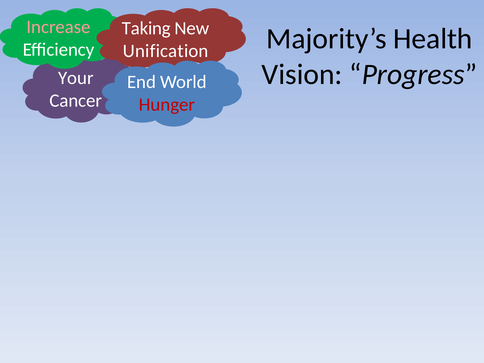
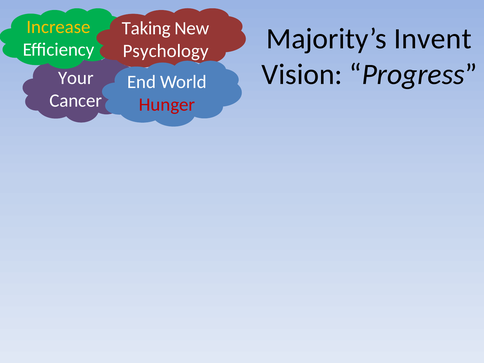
Increase colour: pink -> yellow (59, 27)
Health: Health -> Invent (433, 39)
Unification: Unification -> Psychology (166, 51)
